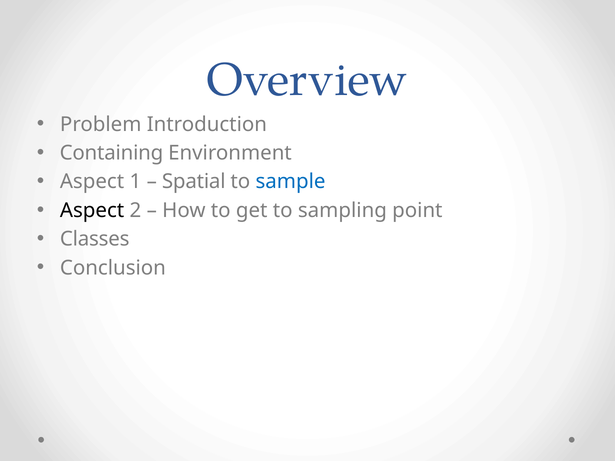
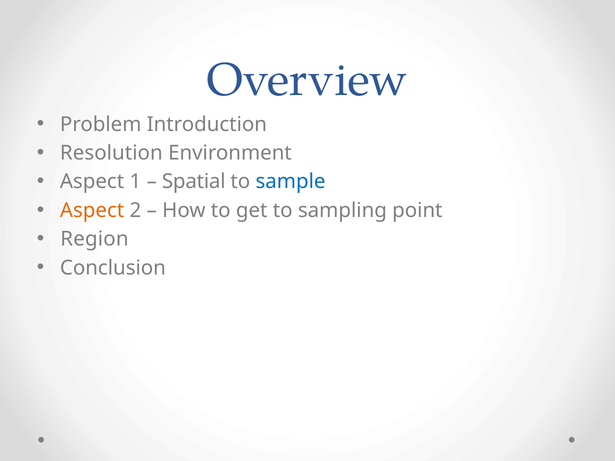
Containing: Containing -> Resolution (111, 153)
Aspect colour: black -> orange (92, 211)
Classes: Classes -> Region (94, 239)
